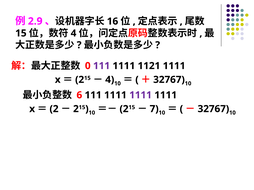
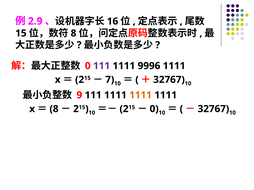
4: 4 -> 8 (74, 33)
1121: 1121 -> 9996 (149, 66)
4: 4 -> 7 (110, 80)
6: 6 -> 9 (79, 95)
1111 colour: purple -> orange (141, 95)
2: 2 -> 8 (54, 109)
7: 7 -> 0 (154, 109)
